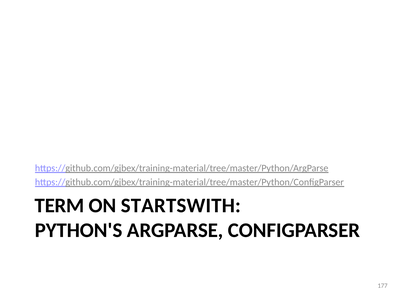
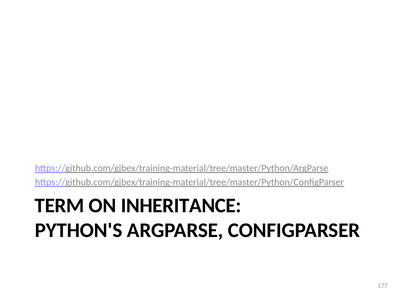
STARTSWITH: STARTSWITH -> INHERITANCE (181, 205)
